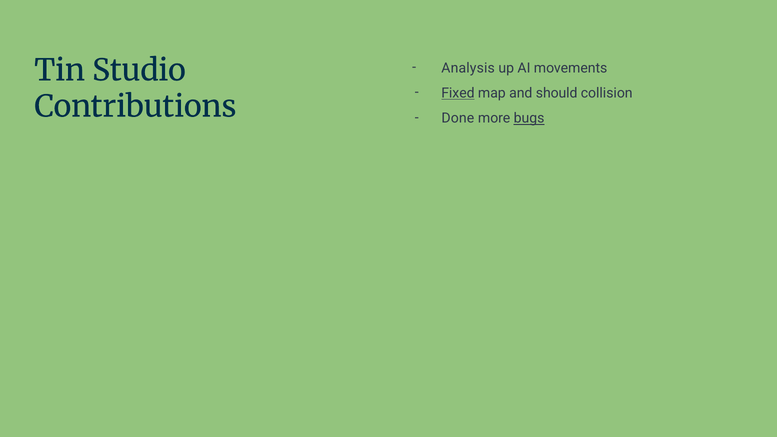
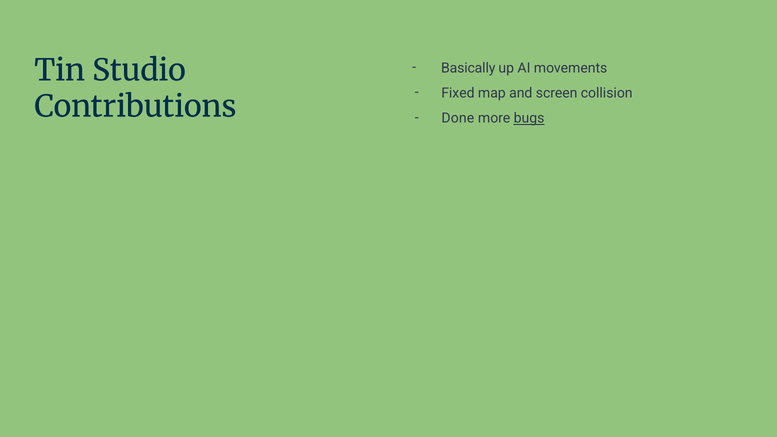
Analysis: Analysis -> Basically (468, 68)
Fixed underline: present -> none (458, 93)
should: should -> screen (557, 93)
